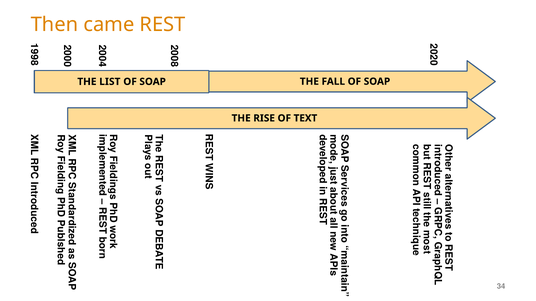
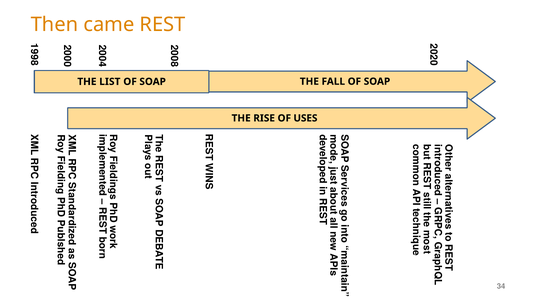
TEXT: TEXT -> USES (305, 118)
